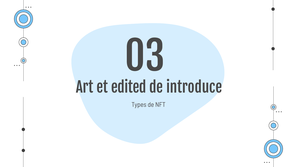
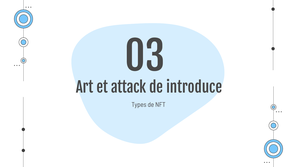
edited: edited -> attack (129, 88)
